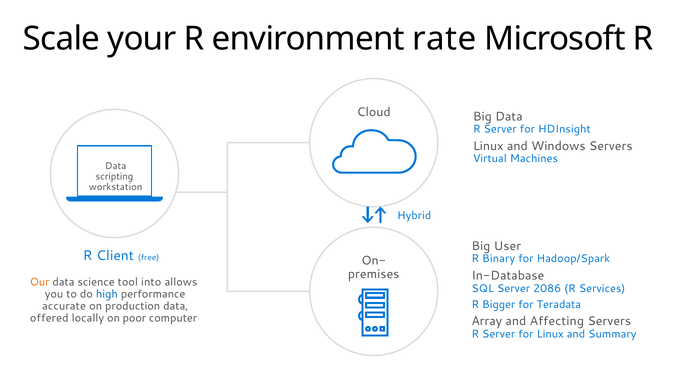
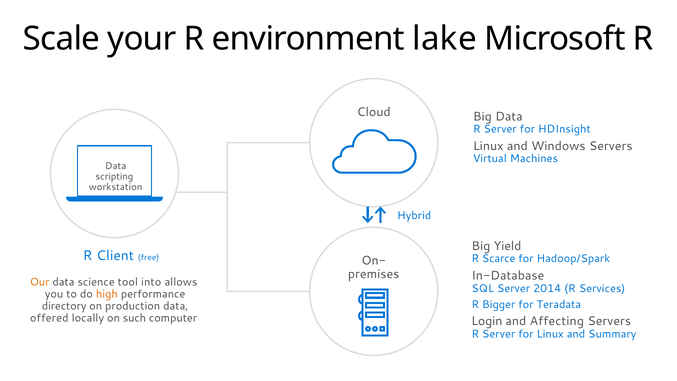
rate: rate -> lake (444, 39)
User: User -> Yield (508, 246)
Binary: Binary -> Scarce (499, 259)
2086: 2086 -> 2014 (547, 288)
high colour: blue -> orange (107, 294)
accurate: accurate -> directory (64, 306)
poor: poor -> such (134, 318)
Array: Array -> Login (487, 321)
